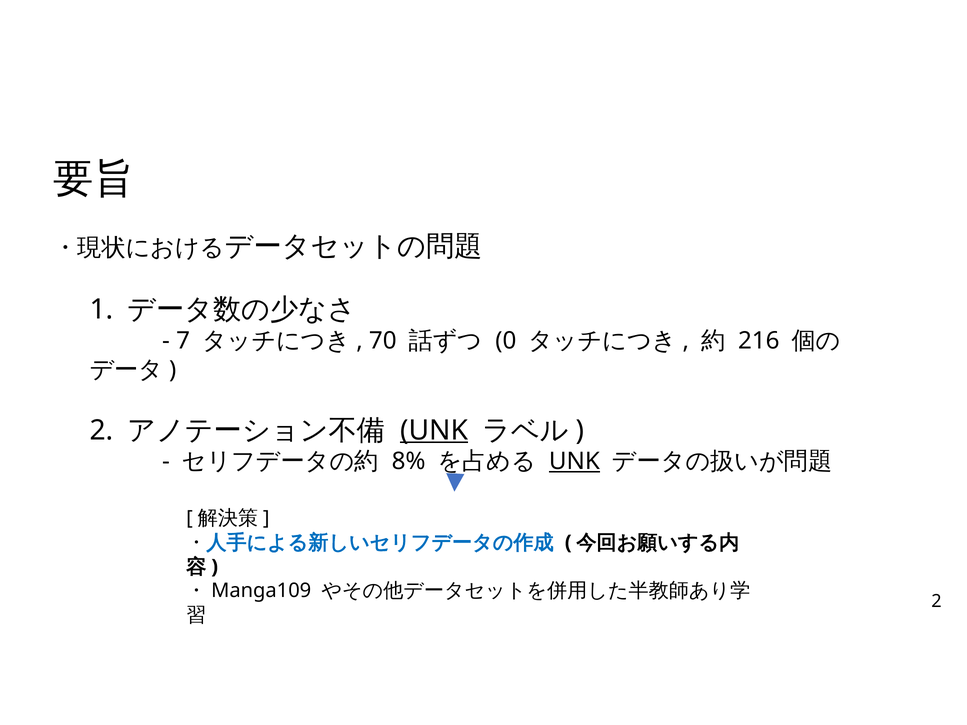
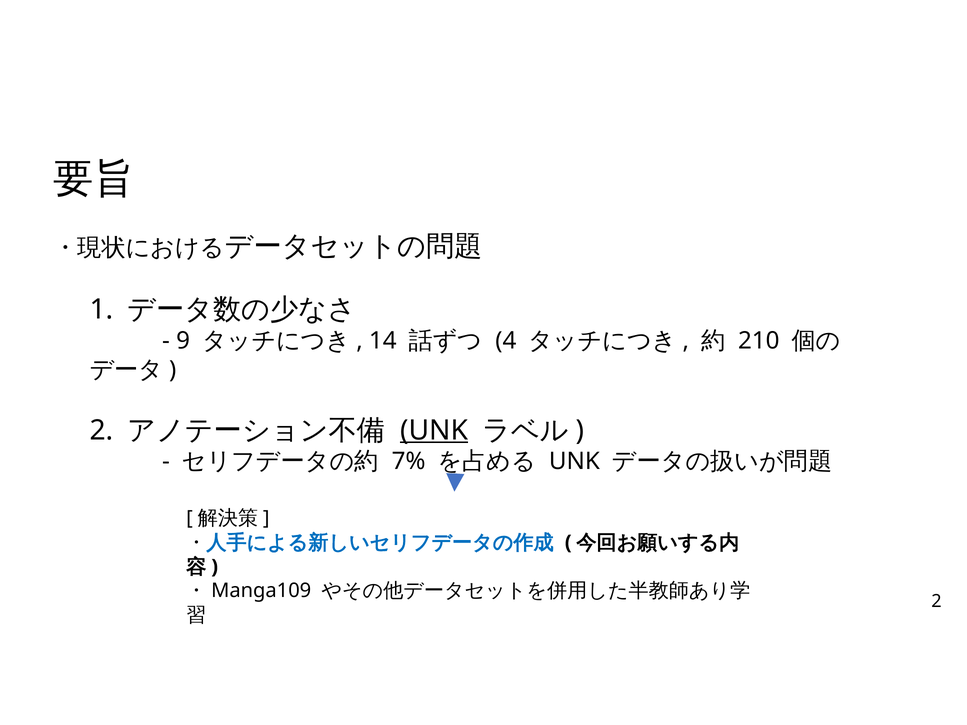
7: 7 -> 9 (183, 341)
70: 70 -> 14 (383, 341)
0: 0 -> 4 (506, 341)
216: 216 -> 210 (759, 341)
8%: 8% -> 7% (409, 462)
UNK underline: present -> none (574, 462)
